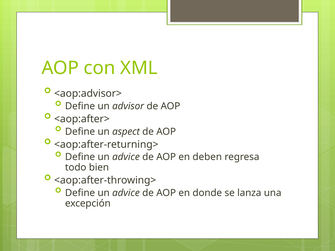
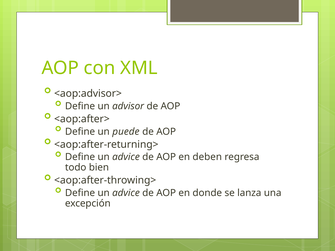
aspect: aspect -> puede (126, 132)
